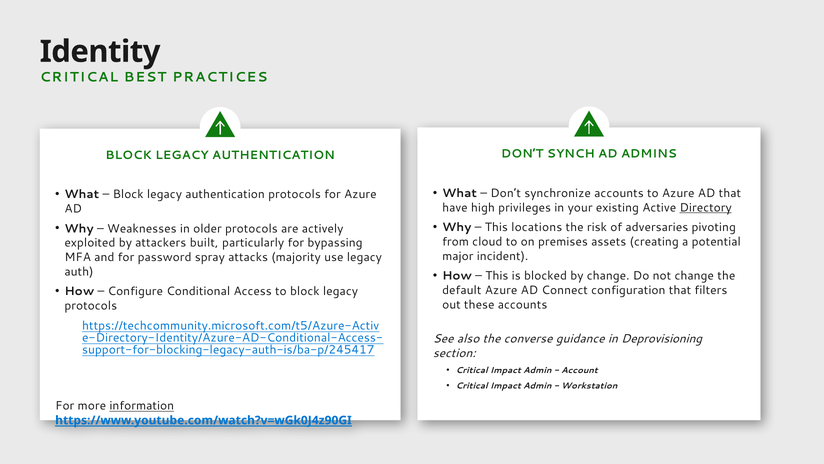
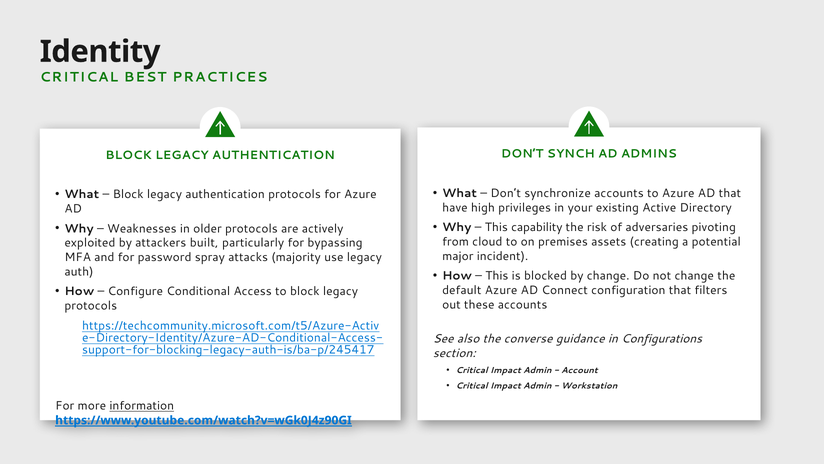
Directory underline: present -> none (706, 207)
locations: locations -> capability (537, 227)
Deprovisioning: Deprovisioning -> Configurations (662, 338)
